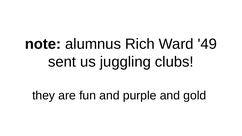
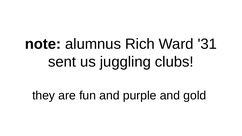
49: 49 -> 31 (207, 44)
